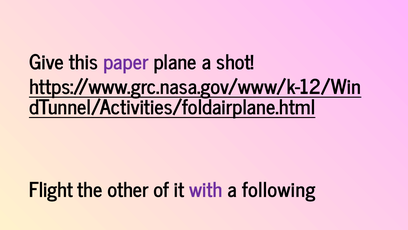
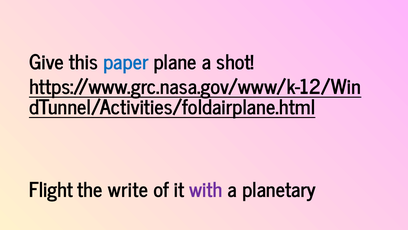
paper colour: purple -> blue (126, 63)
other: other -> write (128, 190)
following: following -> planetary (279, 190)
